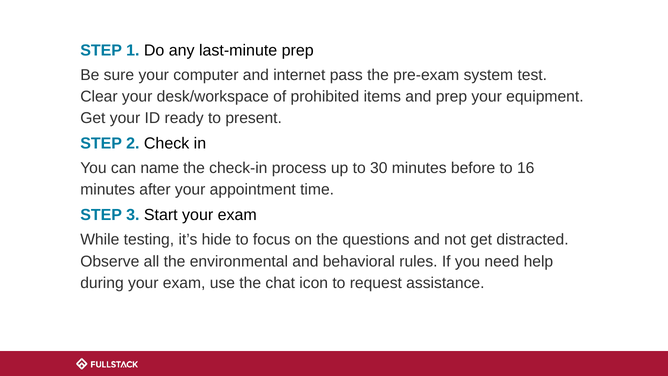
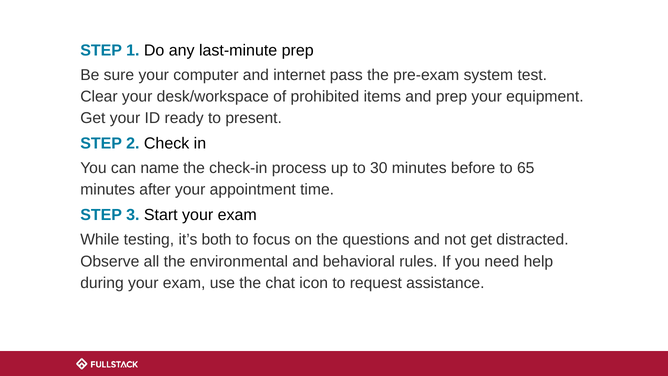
16: 16 -> 65 (526, 168)
hide: hide -> both (217, 240)
